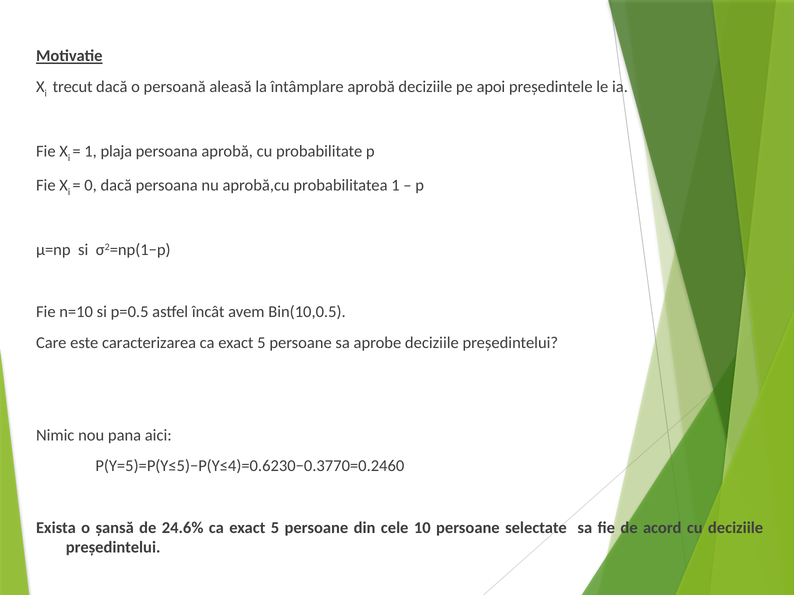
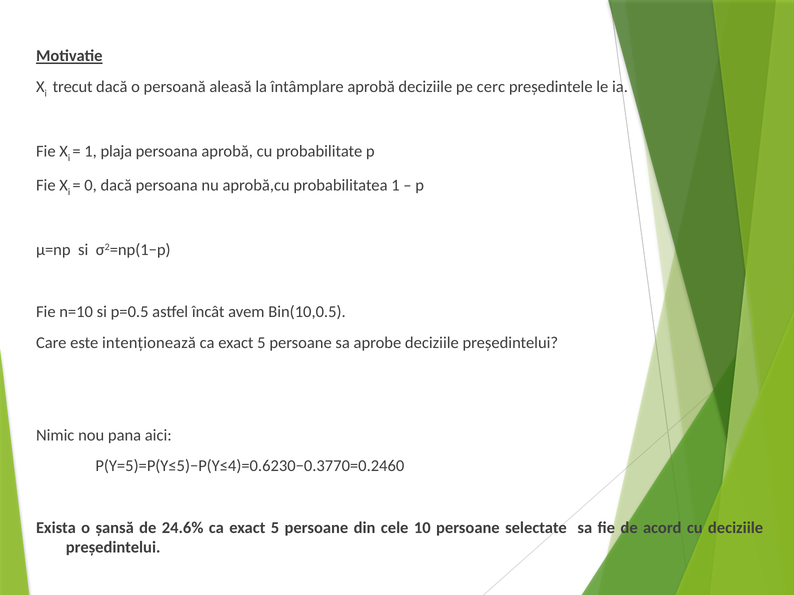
apoi: apoi -> cerc (491, 87)
caracterizarea: caracterizarea -> intenționează (149, 343)
